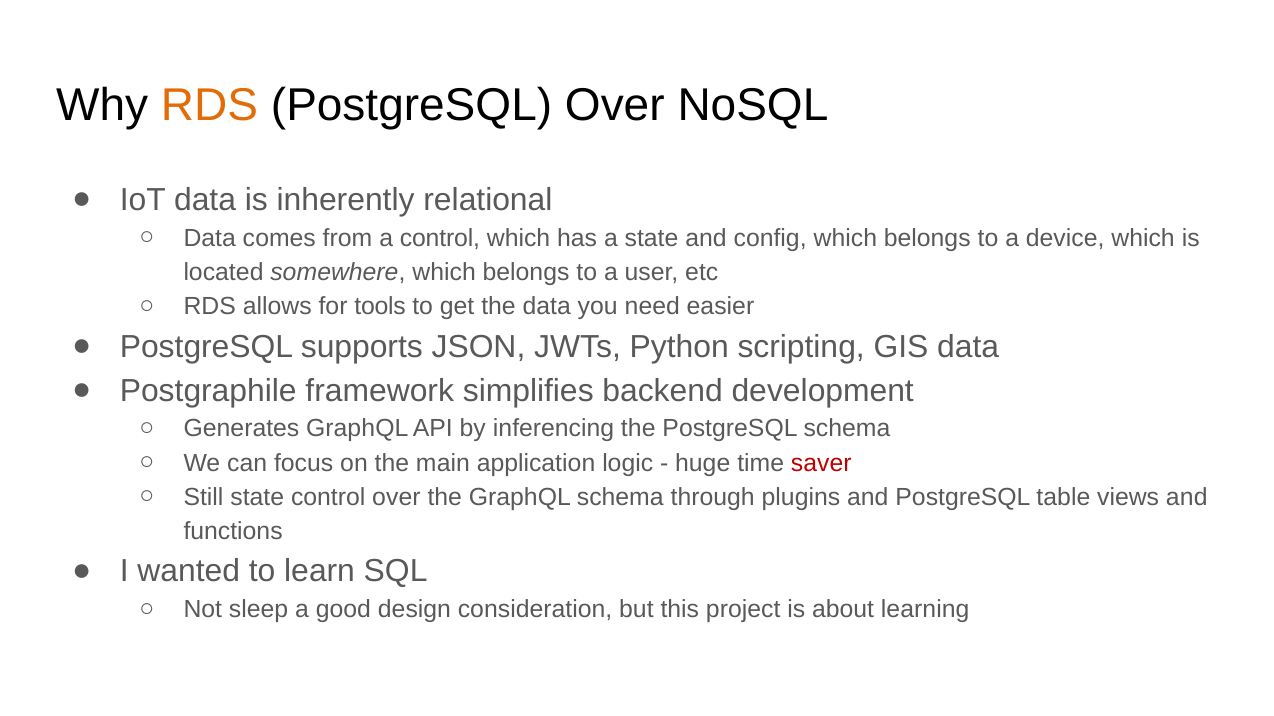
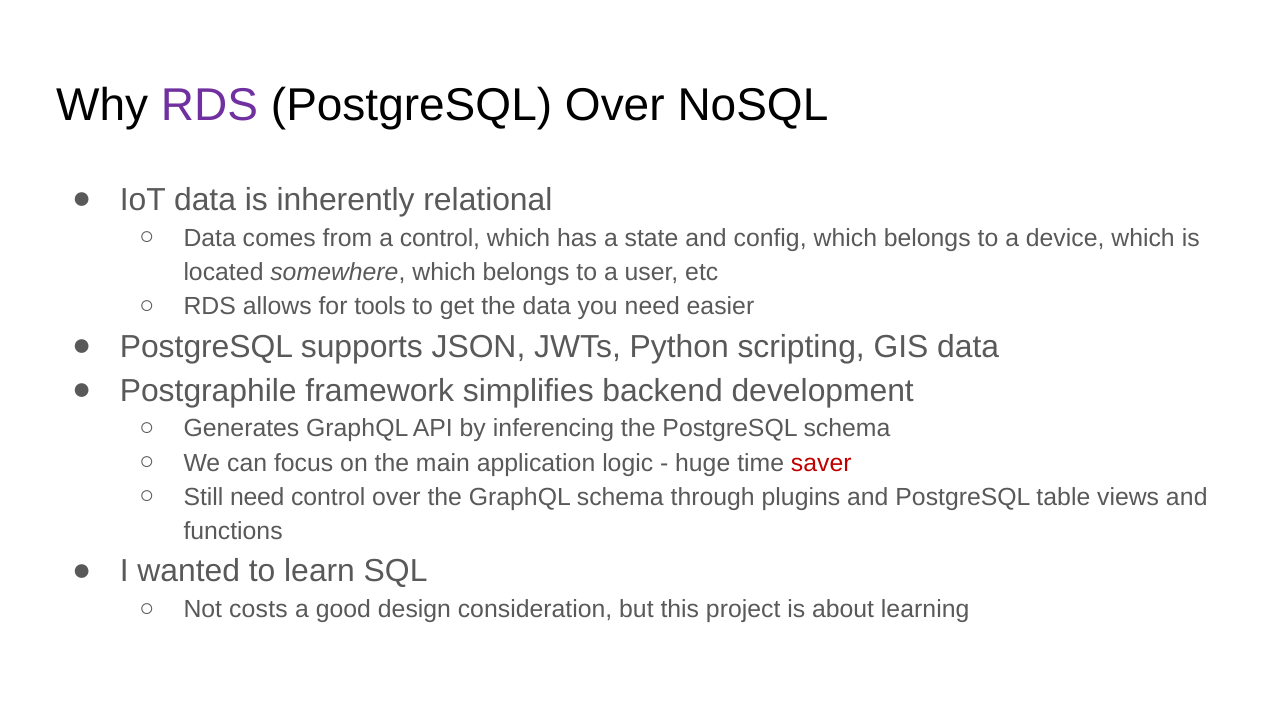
RDS colour: orange -> purple (209, 106)
Still state: state -> need (257, 498)
sleep: sleep -> costs (258, 610)
